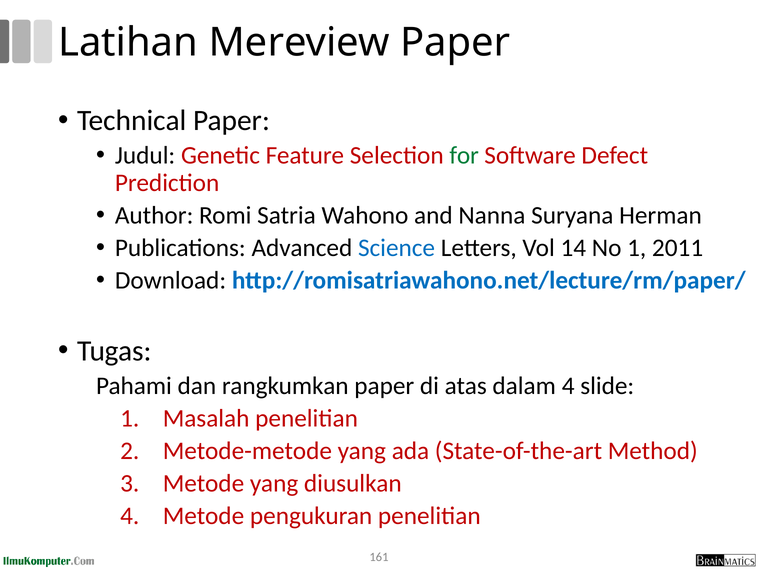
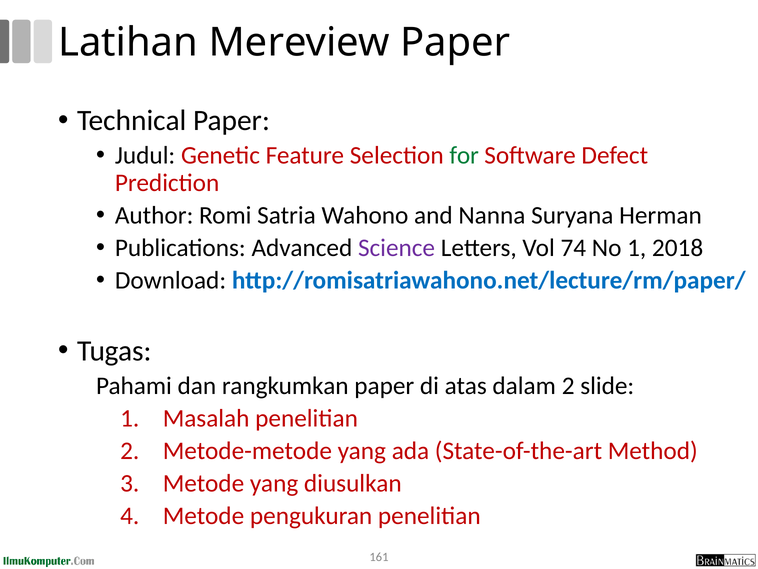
Science colour: blue -> purple (397, 248)
14: 14 -> 74 (573, 248)
2011: 2011 -> 2018 (678, 248)
dalam 4: 4 -> 2 (568, 385)
